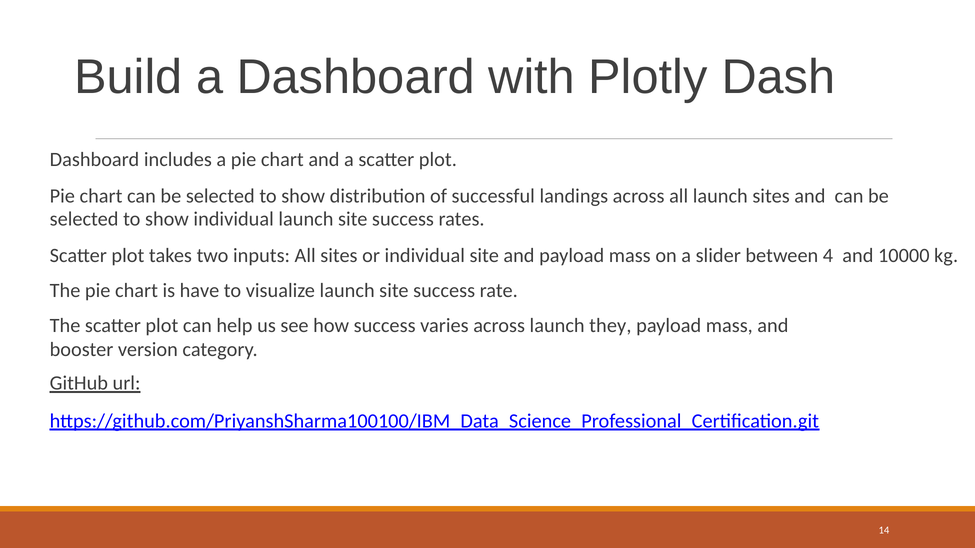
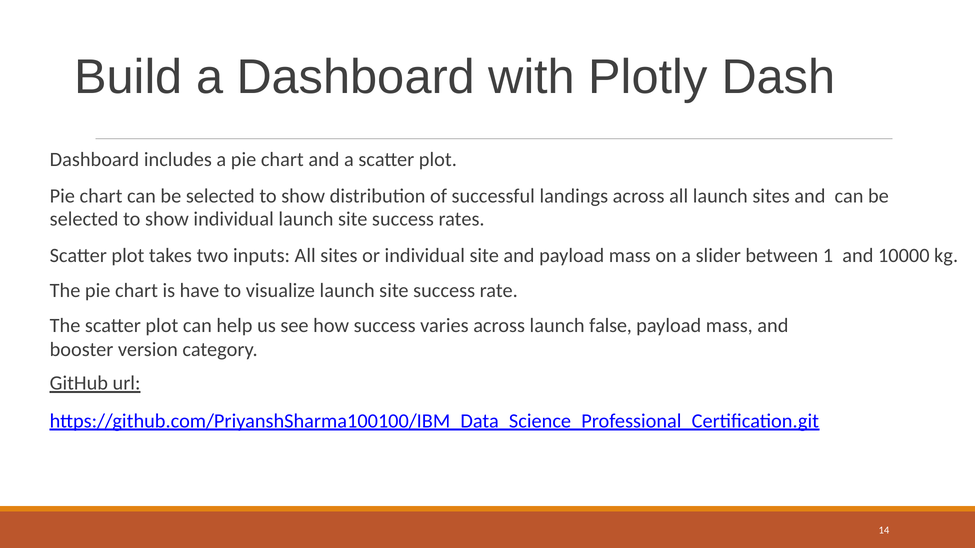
4: 4 -> 1 (828, 256)
they: they -> false (610, 326)
